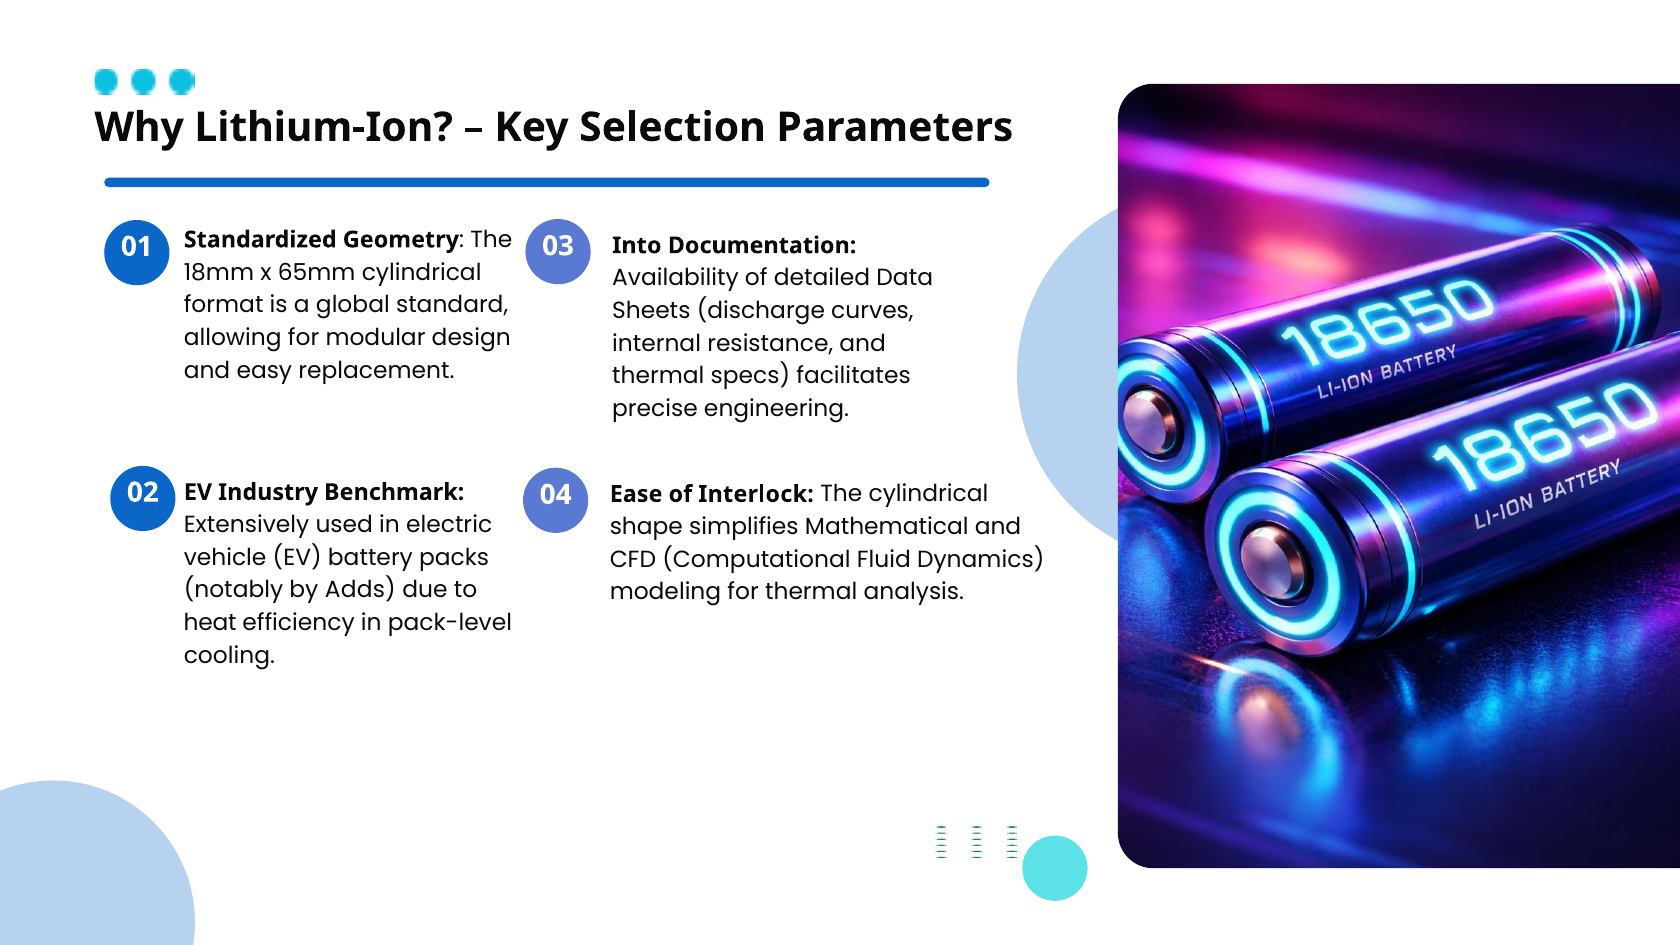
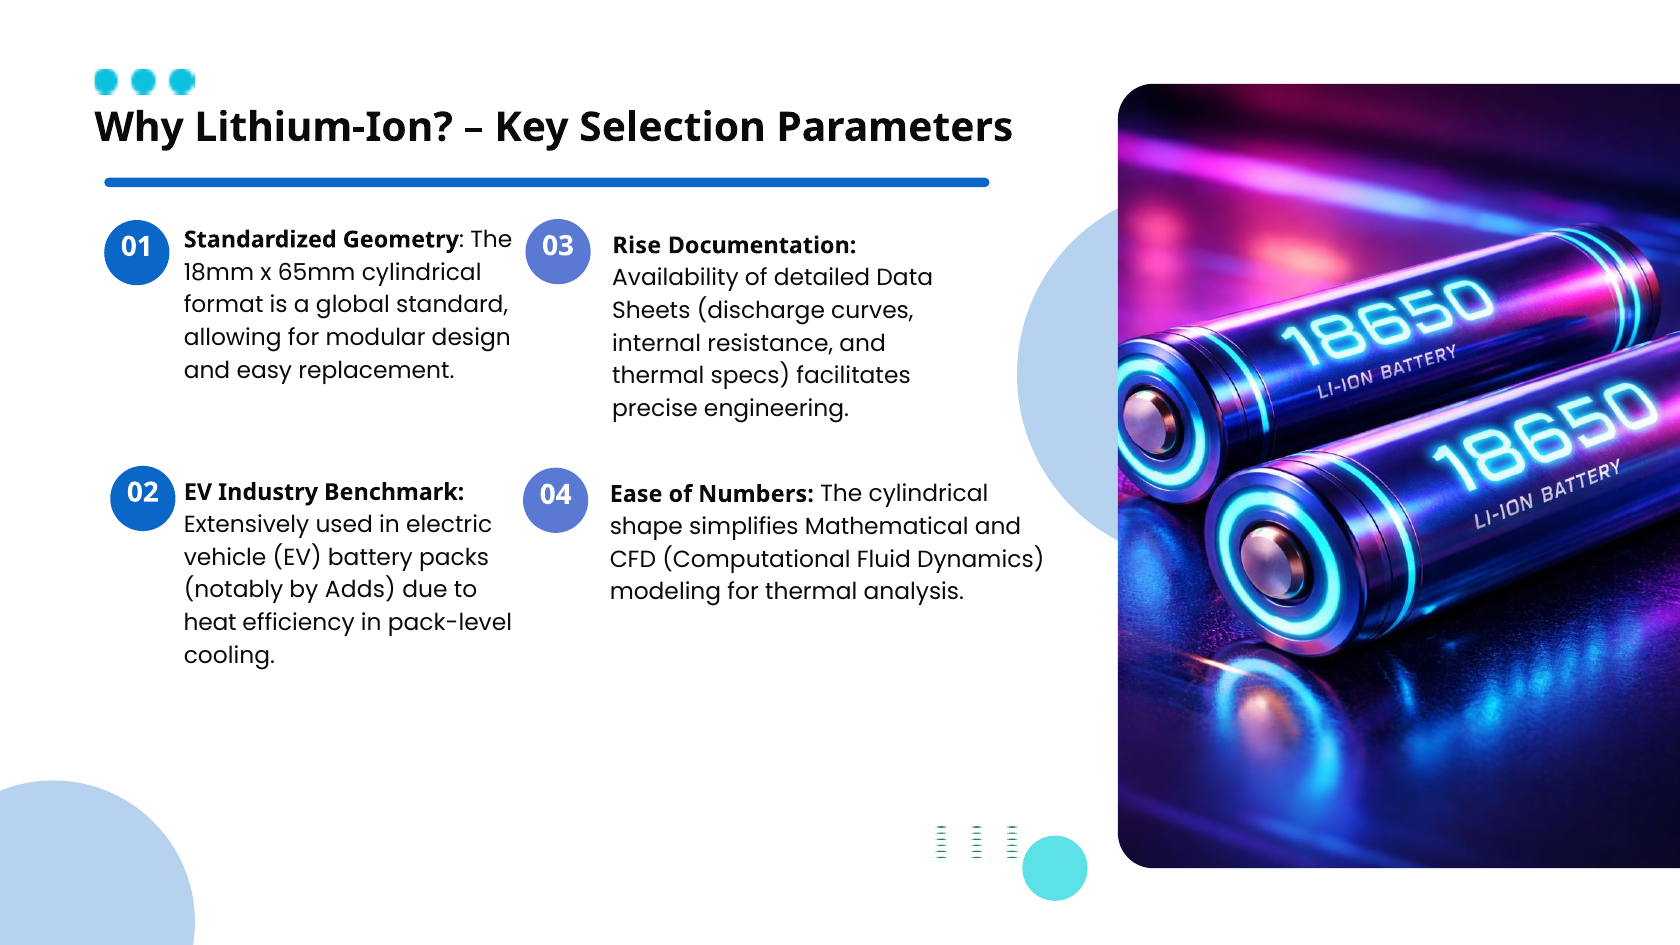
Into: Into -> Rise (637, 246)
Interlock: Interlock -> Numbers (756, 494)
